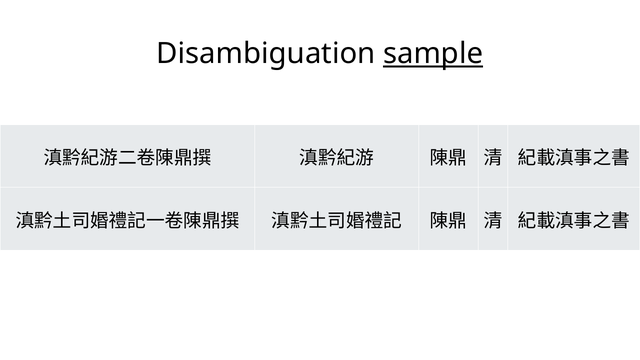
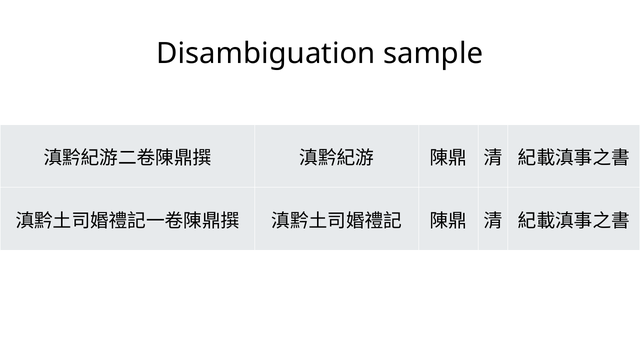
sample underline: present -> none (433, 54)
